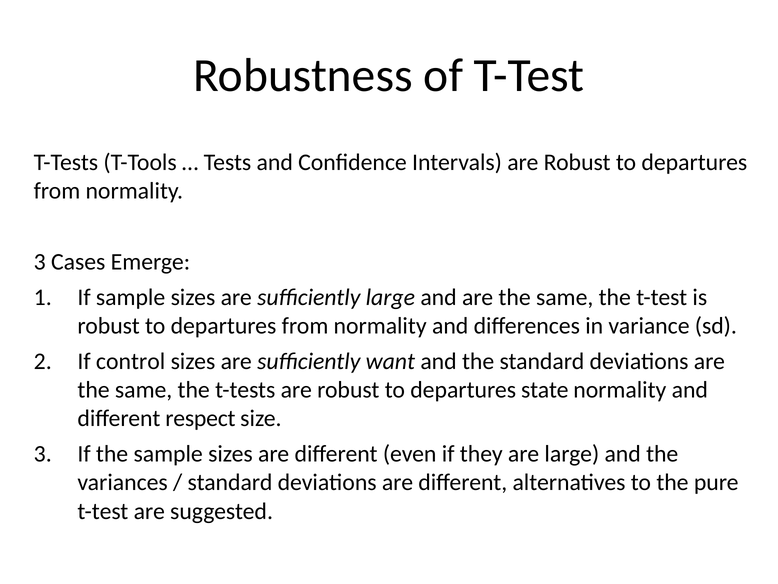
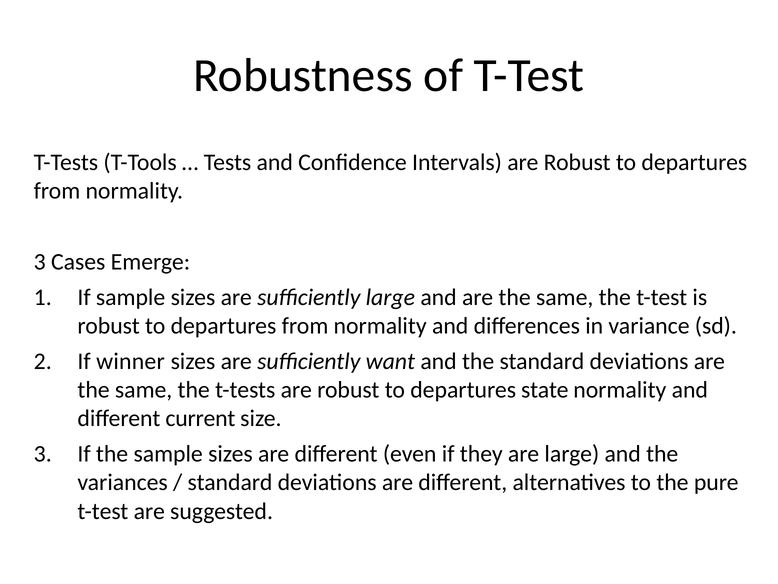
control: control -> winner (130, 361)
respect: respect -> current (200, 418)
